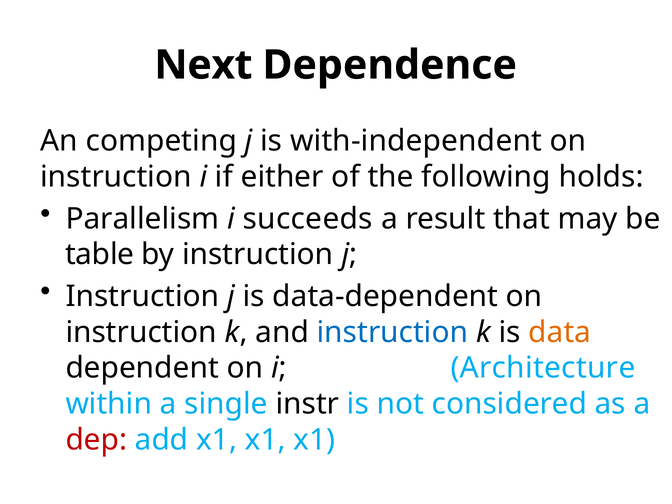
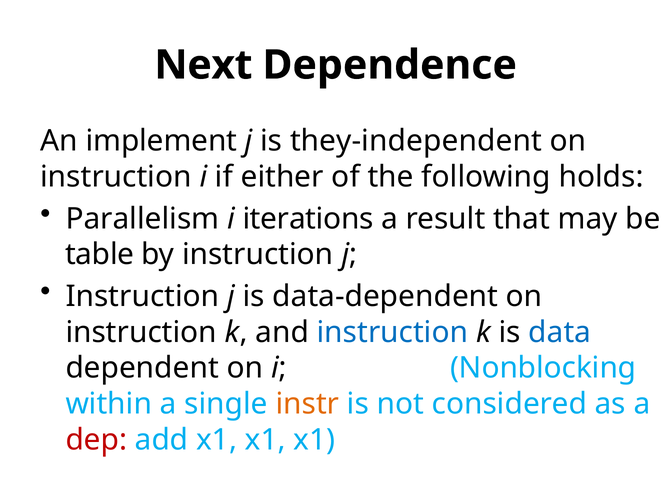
competing: competing -> implement (161, 141)
with-independent: with-independent -> they-independent (416, 141)
succeeds: succeeds -> iterations (308, 219)
data colour: orange -> blue (560, 332)
Architecture: Architecture -> Nonblocking (543, 368)
instr colour: black -> orange (307, 404)
